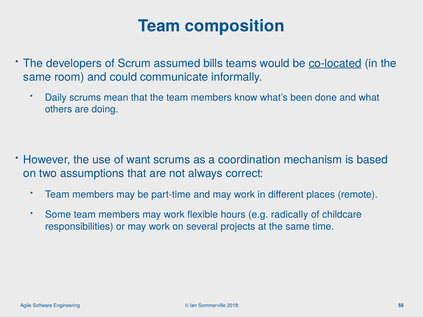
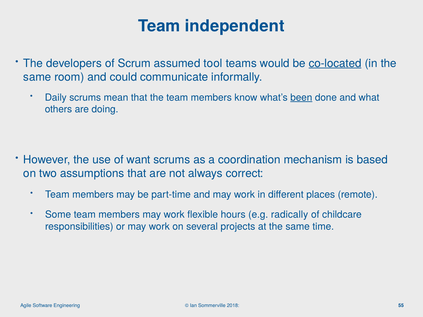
composition: composition -> independent (235, 26)
bills: bills -> tool (213, 63)
been underline: none -> present (301, 98)
